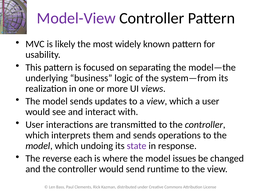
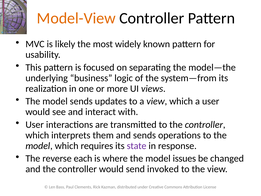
Model-View colour: purple -> orange (76, 18)
undoing: undoing -> requires (97, 146)
runtime: runtime -> invoked (163, 169)
